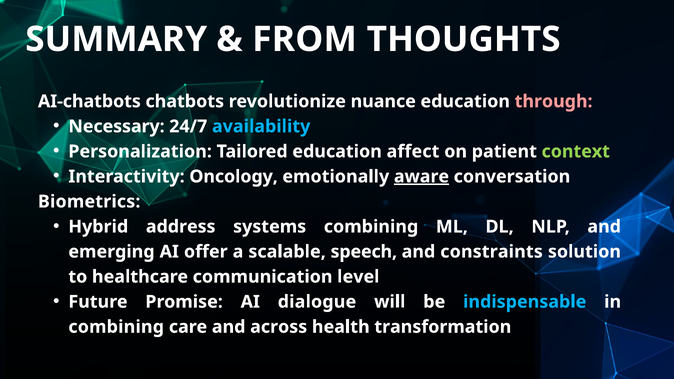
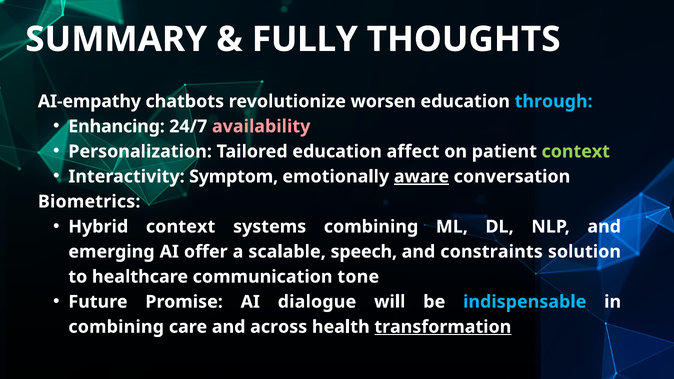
FROM: FROM -> FULLY (305, 39)
AI-chatbots: AI-chatbots -> AI-empathy (89, 101)
nuance: nuance -> worsen (383, 101)
through colour: pink -> light blue (554, 101)
Necessary: Necessary -> Enhancing (117, 126)
availability colour: light blue -> pink (261, 126)
Oncology: Oncology -> Symptom (234, 177)
Hybrid address: address -> context (181, 227)
level: level -> tone (358, 277)
transformation underline: none -> present (443, 327)
